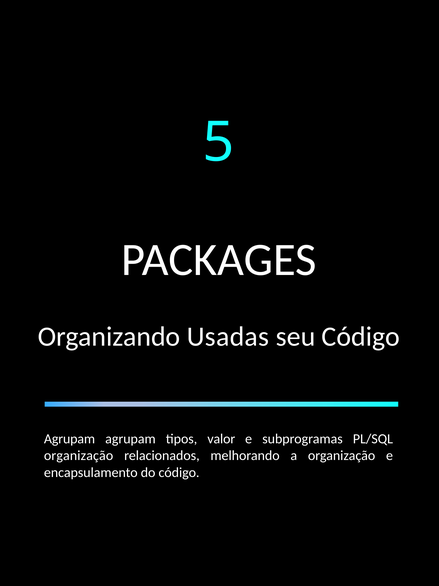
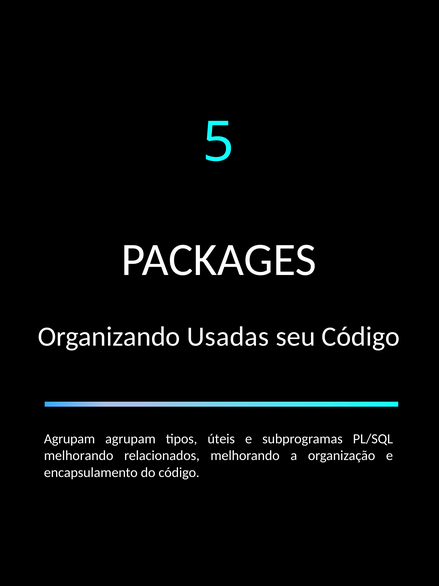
valor: valor -> úteis (221, 438)
organização: organização -> melhorando (79, 455)
